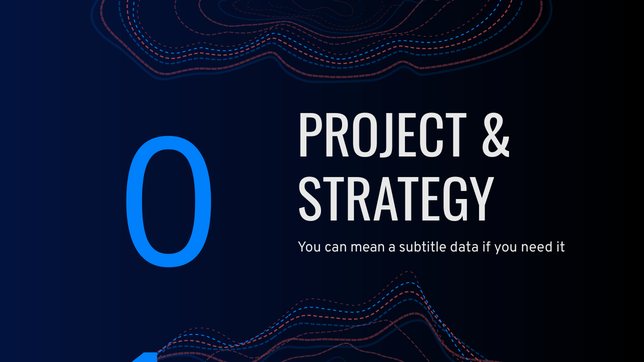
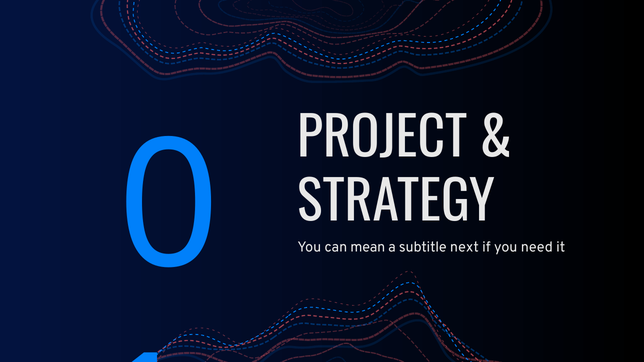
data: data -> next (464, 247)
